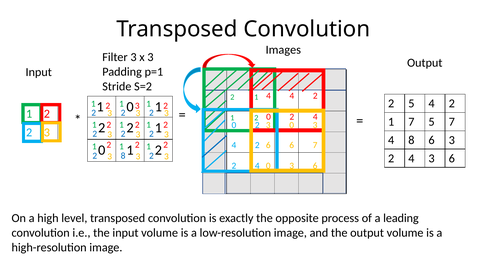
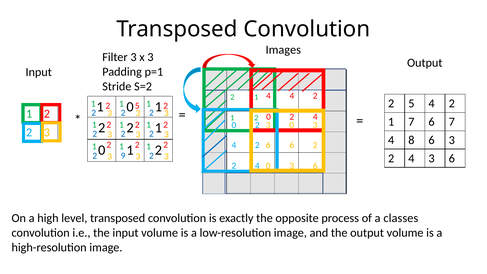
3: 3 -> 5 (137, 106)
7 5: 5 -> 6 (432, 122)
6 6 7: 7 -> 2 (315, 145)
2 8: 8 -> 9 (123, 156)
leading: leading -> classes (401, 218)
